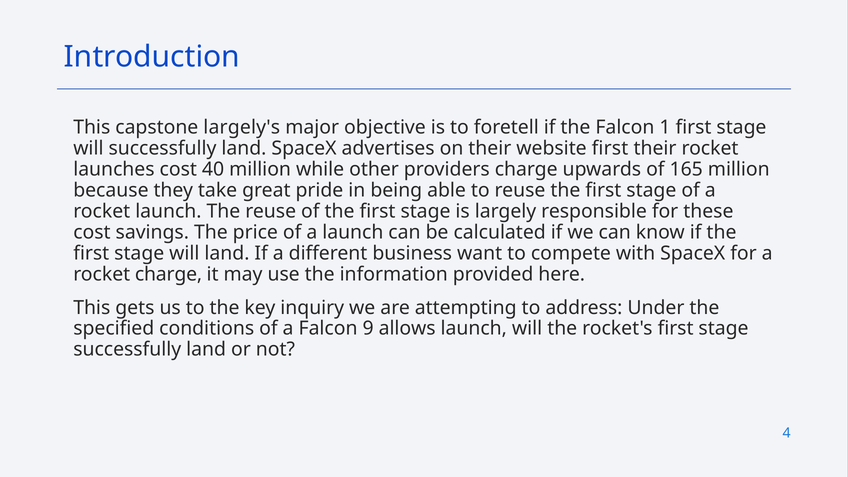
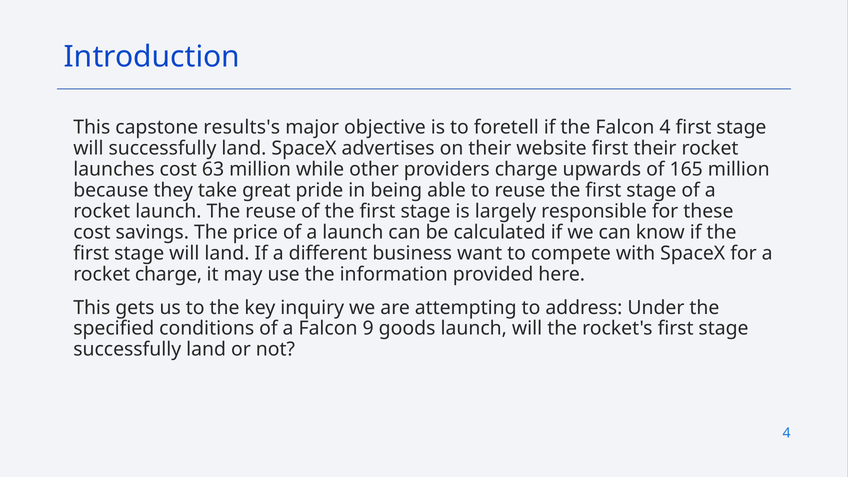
largely's: largely's -> results's (242, 128)
Falcon 1: 1 -> 4 (665, 128)
40: 40 -> 63 (213, 169)
allows: allows -> goods (407, 329)
